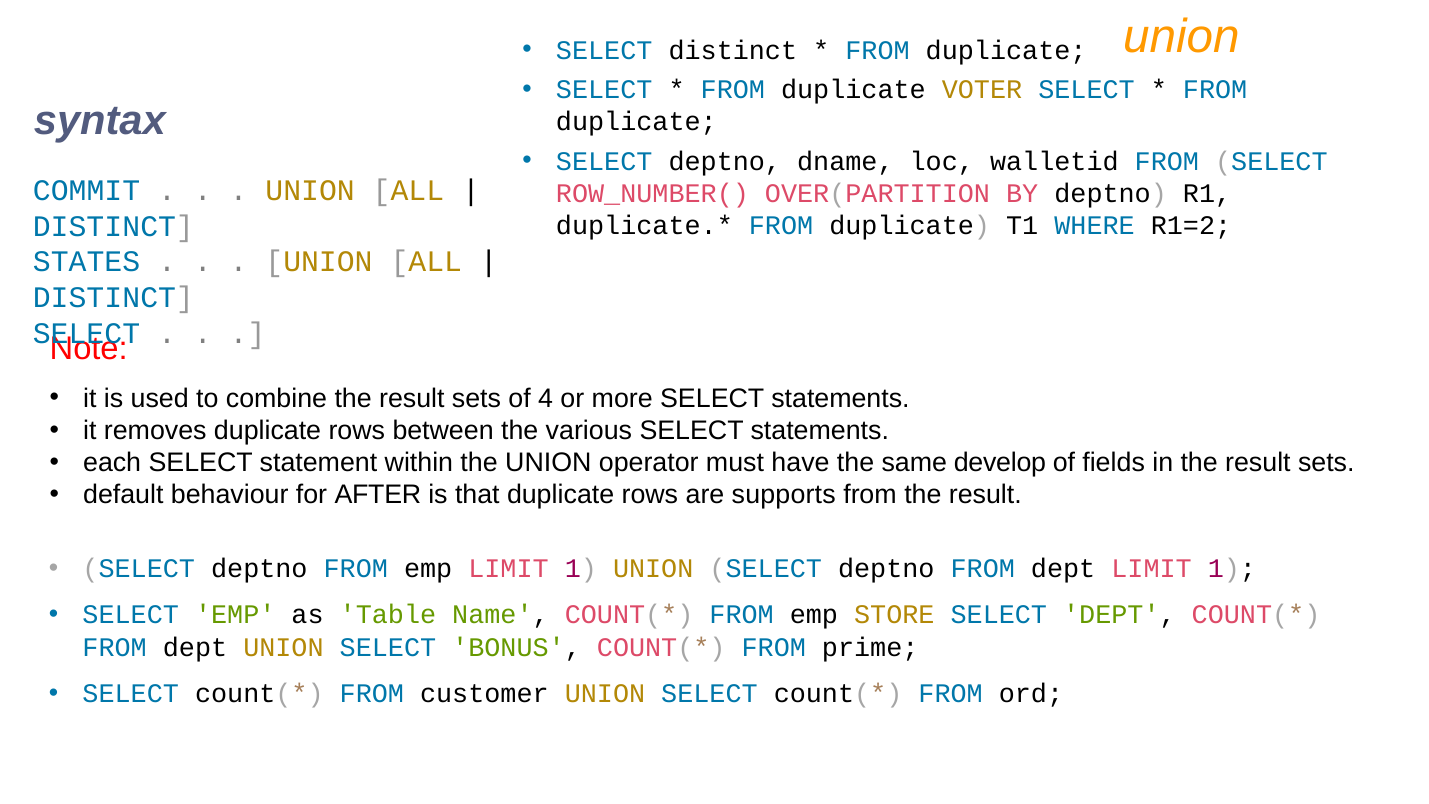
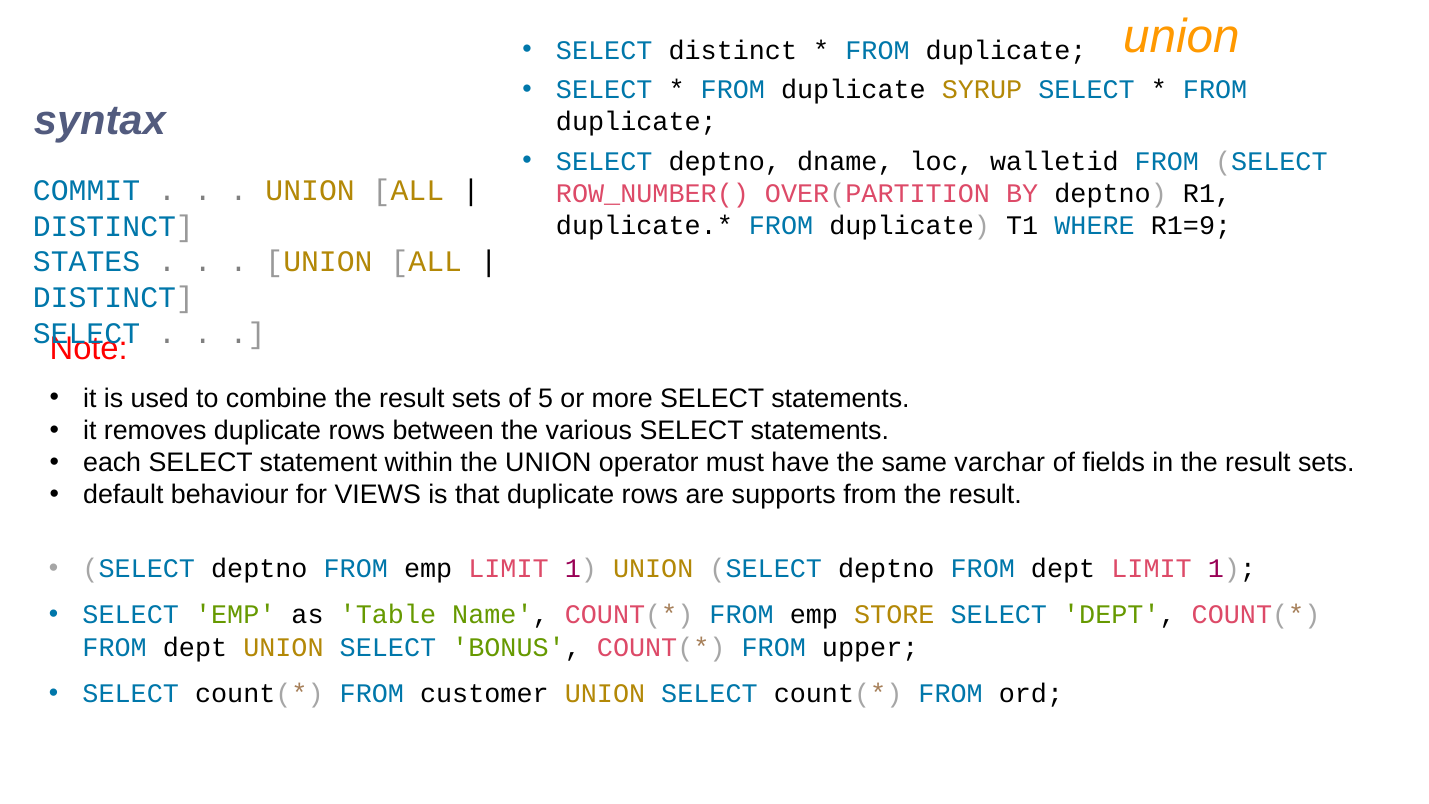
VOTER: VOTER -> SYRUP (982, 90)
R1=2: R1=2 -> R1=9 (1191, 226)
4: 4 -> 5 (546, 398)
develop: develop -> varchar (1000, 463)
AFTER: AFTER -> VIEWS (378, 495)
prime: prime -> upper (870, 647)
